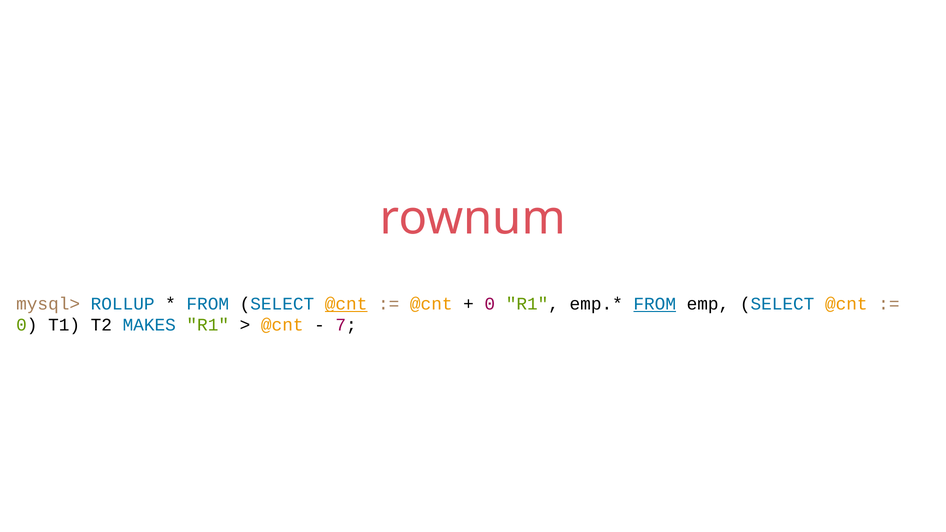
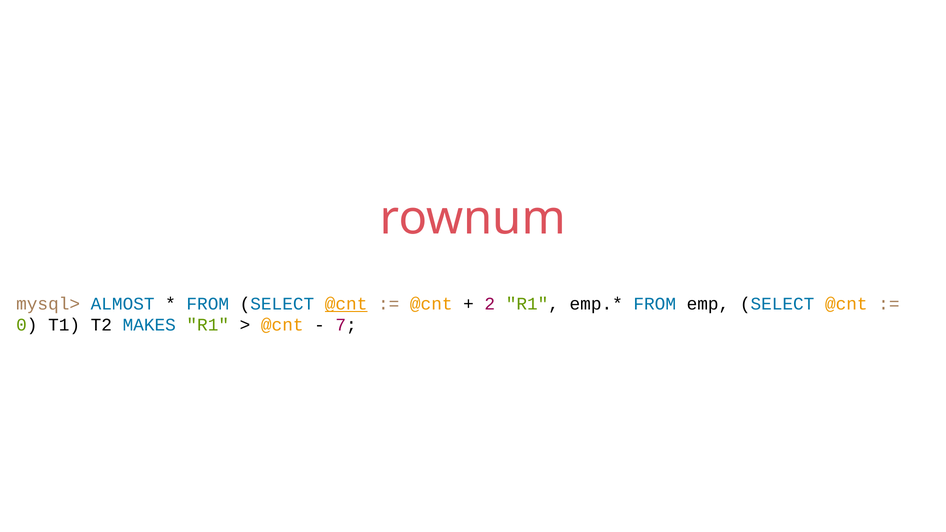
ROLLUP: ROLLUP -> ALMOST (123, 304)
0: 0 -> 2 (490, 304)
FROM underline: present -> none (655, 304)
